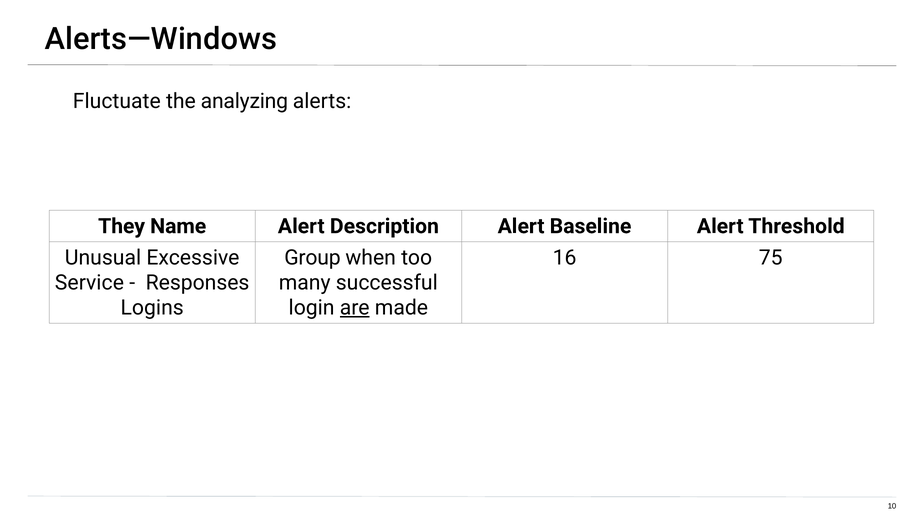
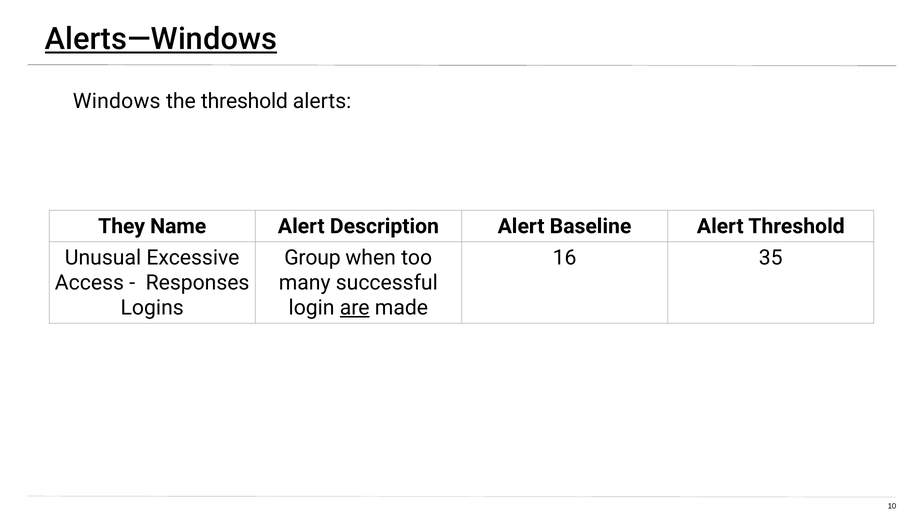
Alerts—Windows underline: none -> present (161, 39)
Fluctuate: Fluctuate -> Windows (117, 101)
the analyzing: analyzing -> threshold (244, 101)
75: 75 -> 35 (771, 258)
Service: Service -> Access (89, 283)
